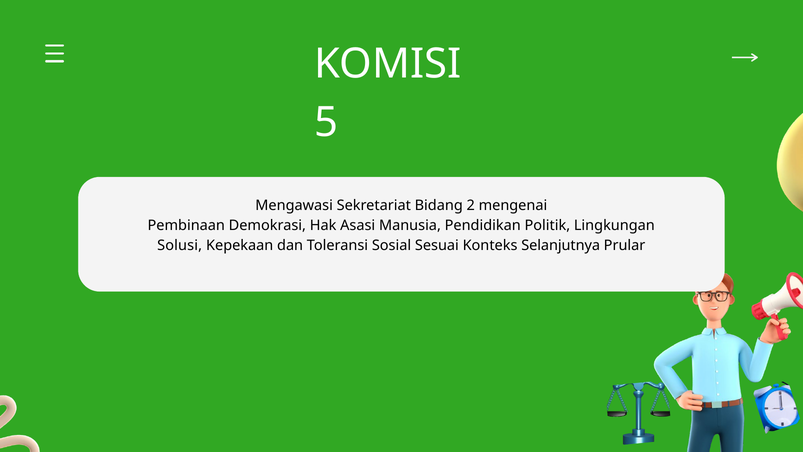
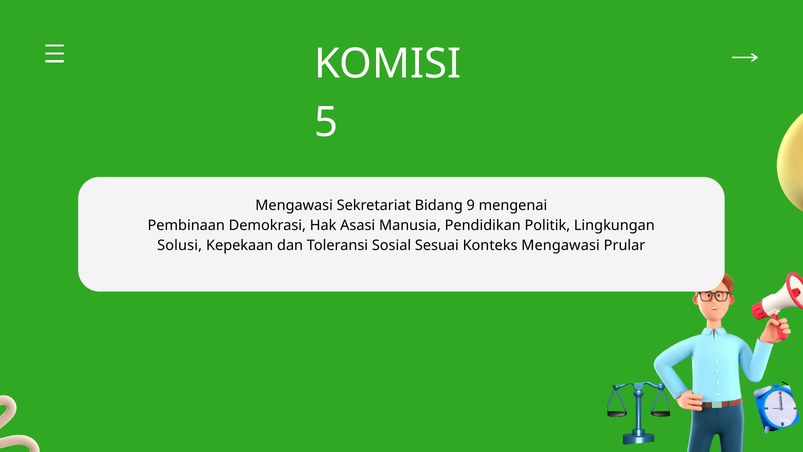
2: 2 -> 9 (471, 205)
Konteks Selanjutnya: Selanjutnya -> Mengawasi (561, 245)
